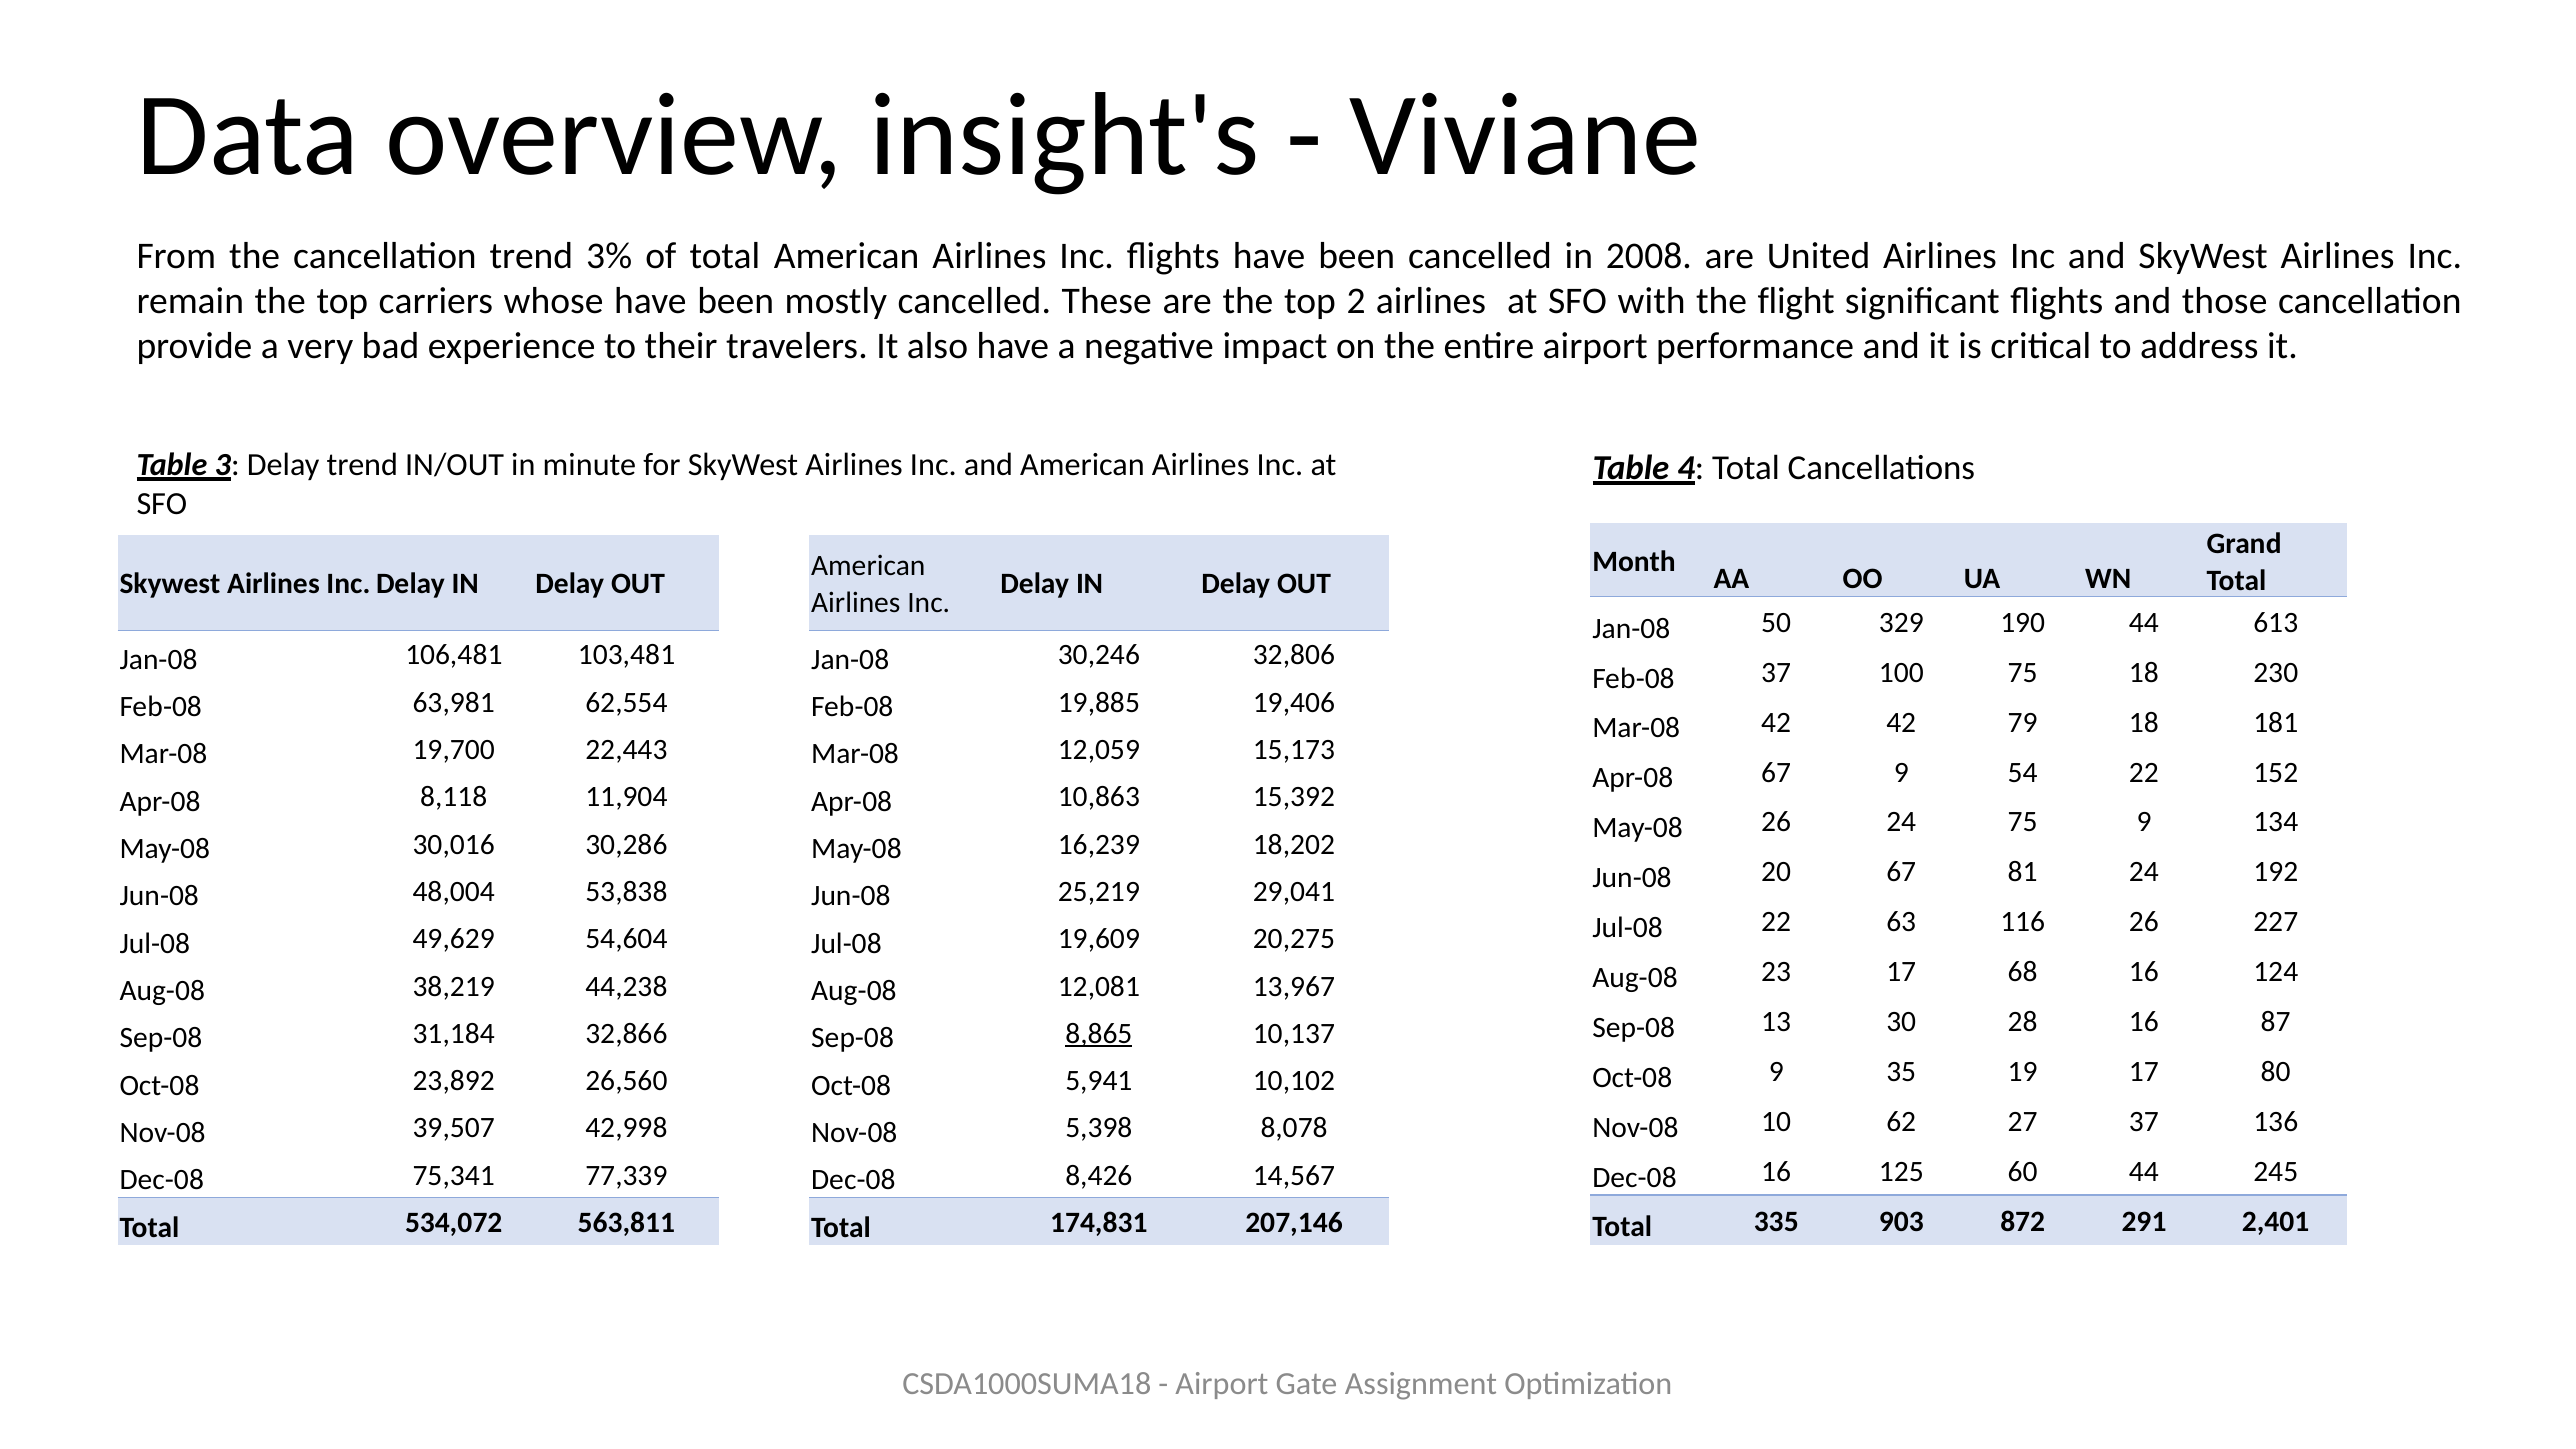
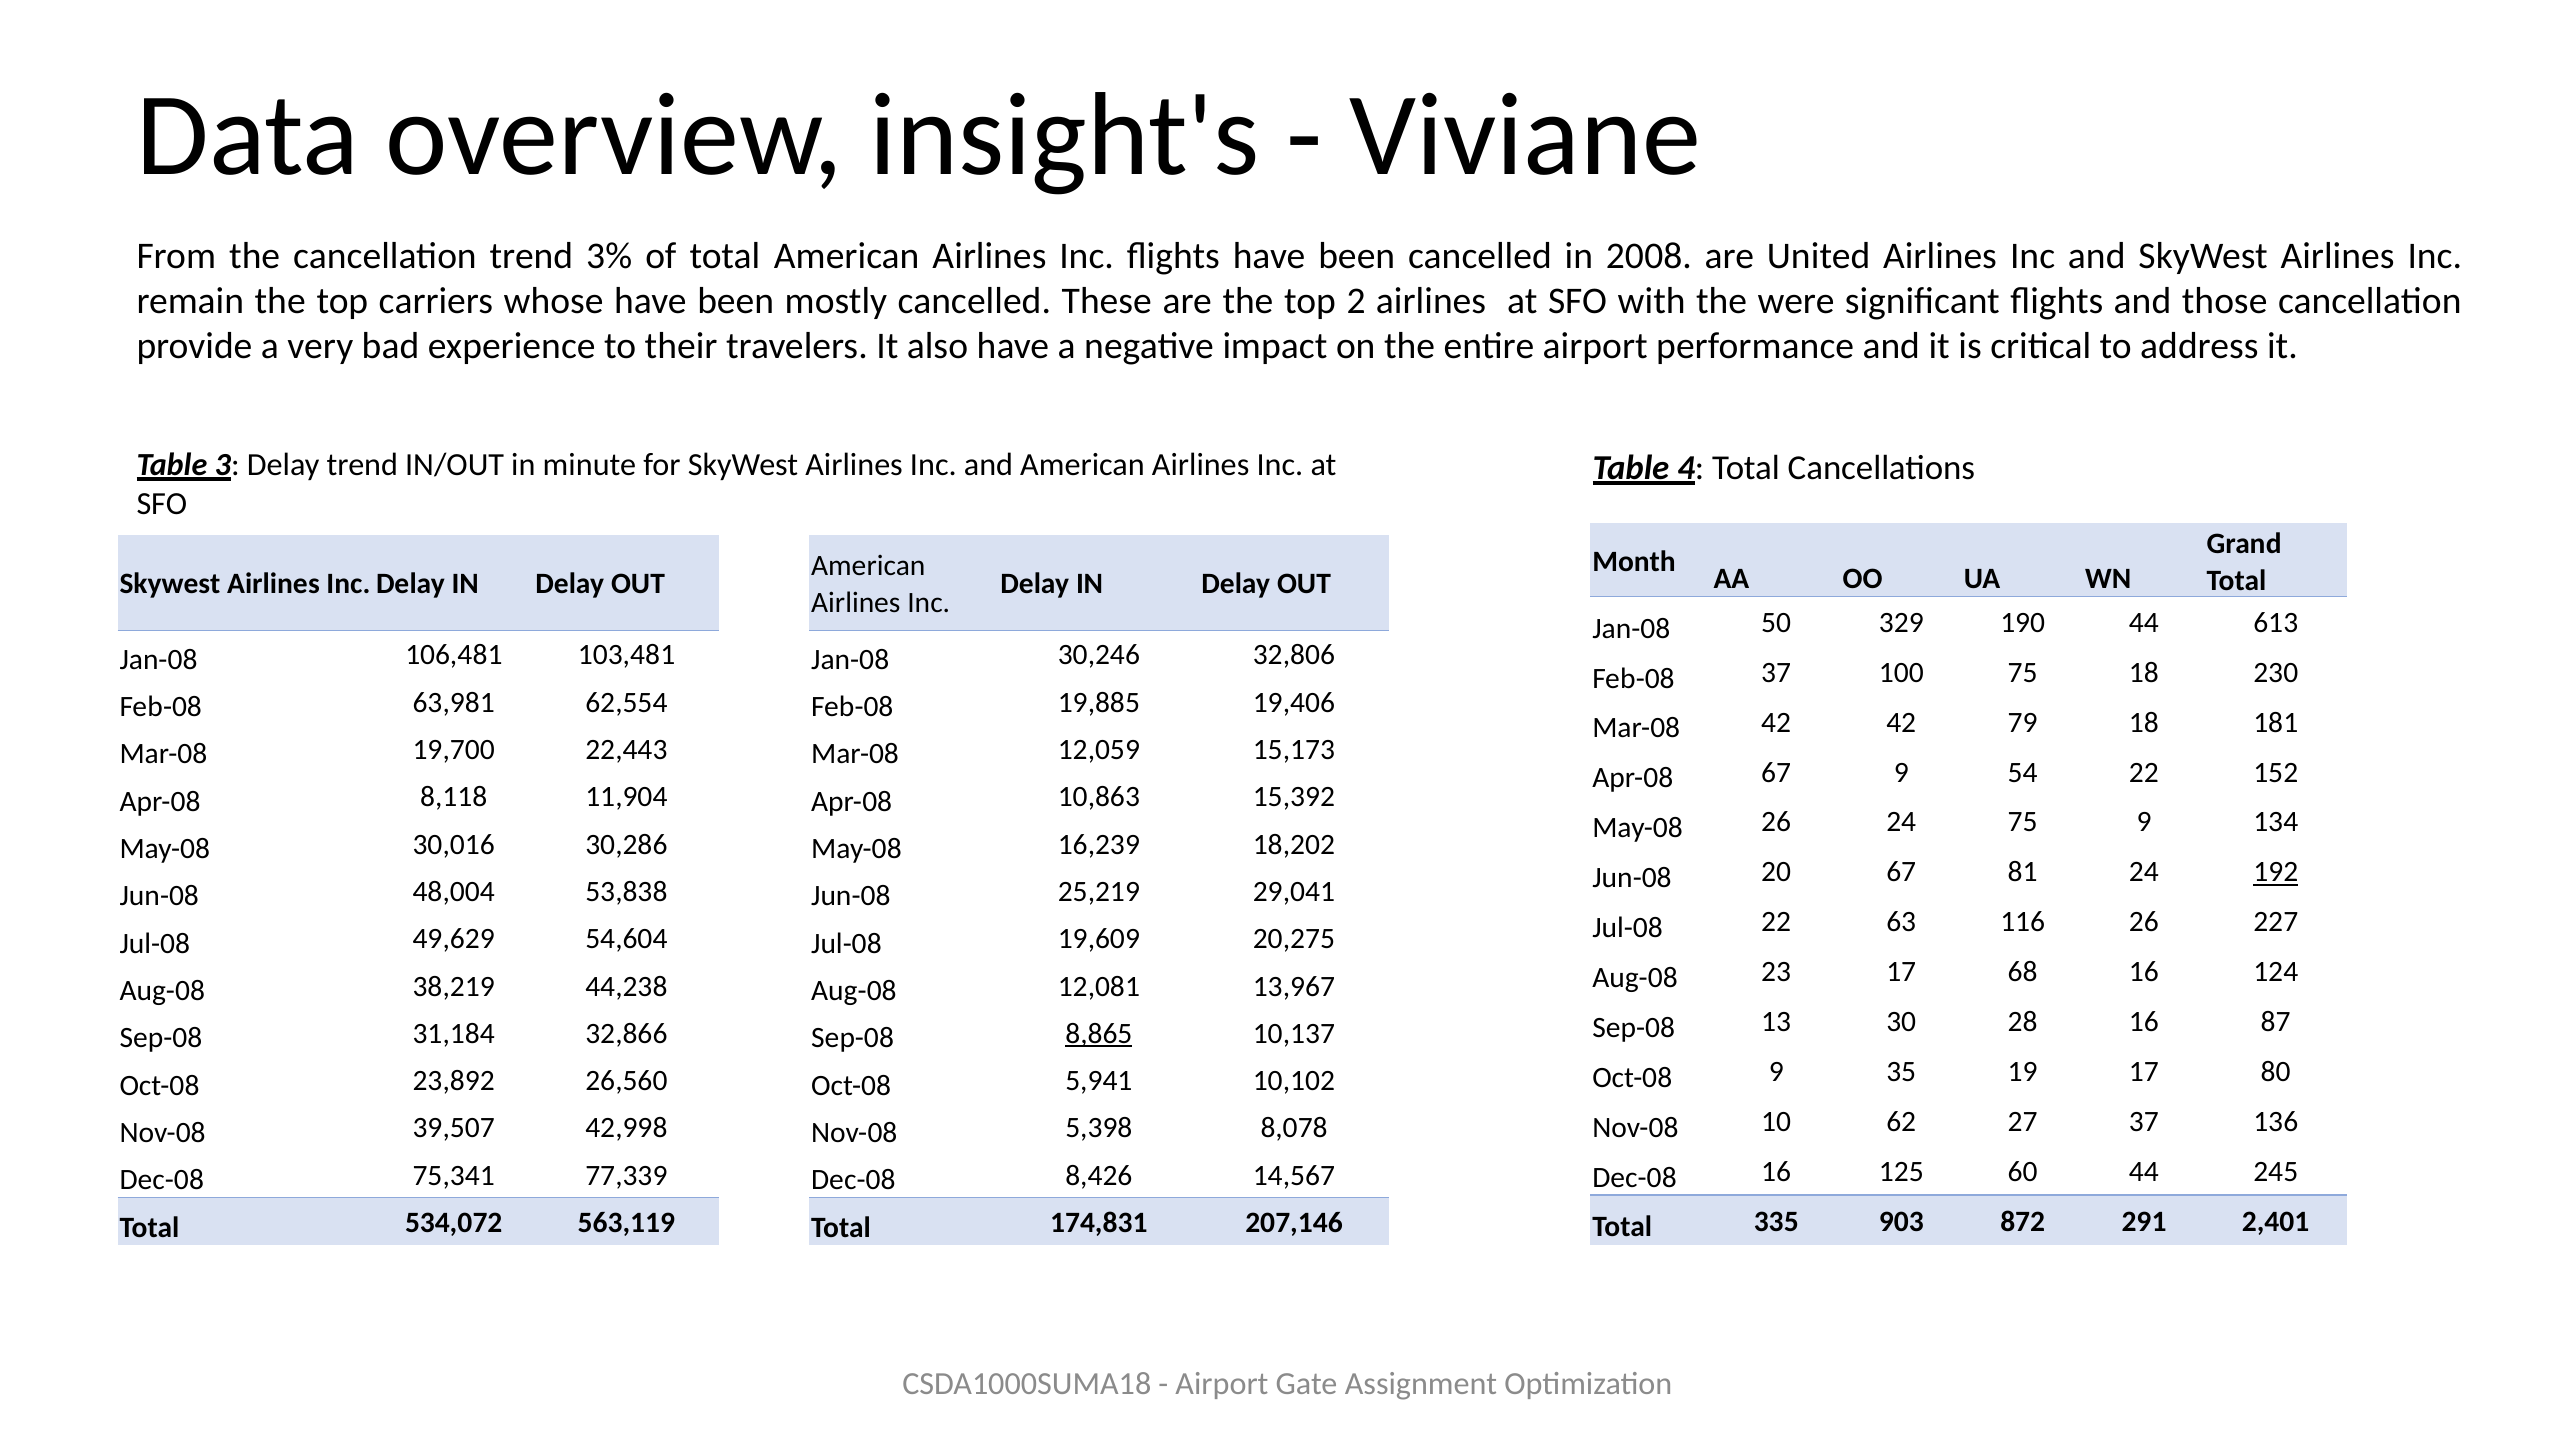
flight: flight -> were (1796, 301)
192 underline: none -> present (2276, 872)
563,811: 563,811 -> 563,119 (626, 1223)
